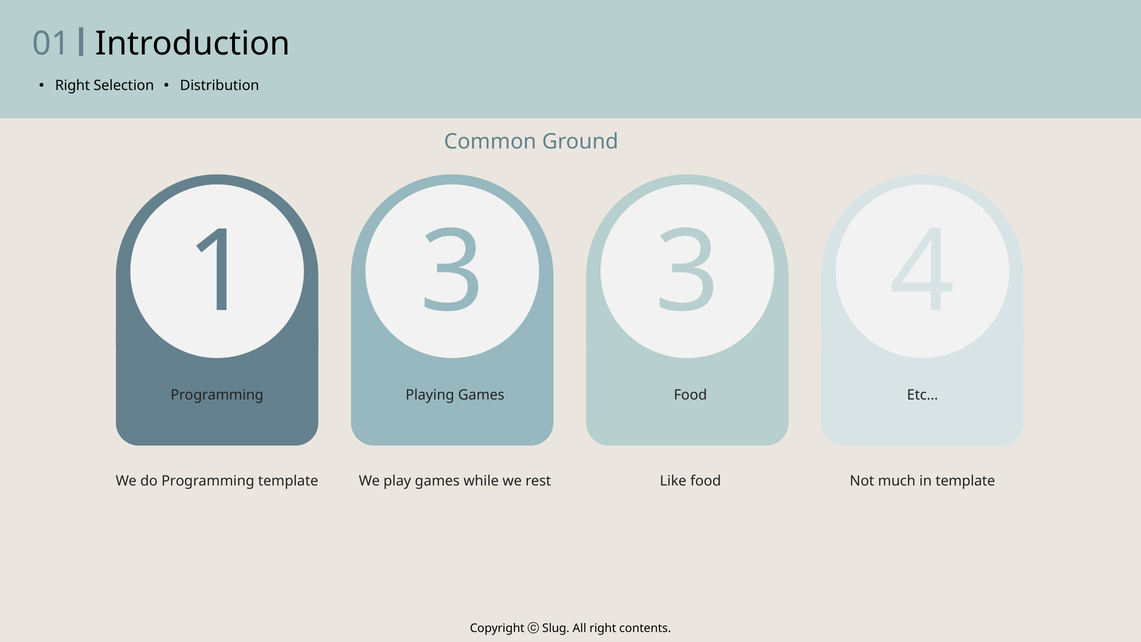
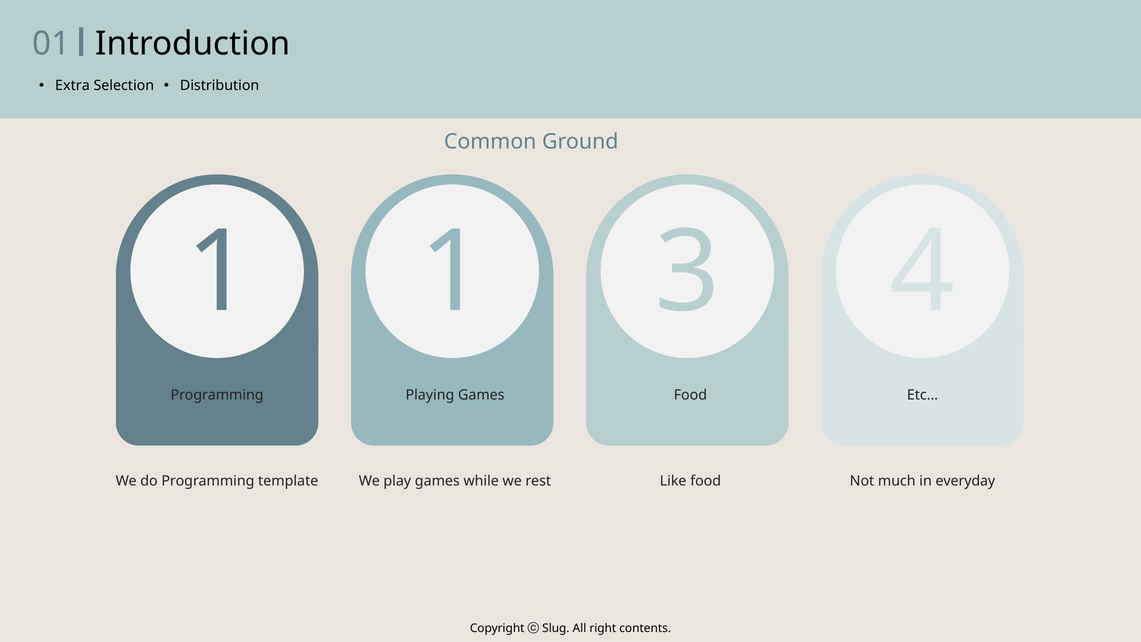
Right: Right -> Extra (72, 86)
1 3: 3 -> 1 (452, 273)
in template: template -> everyday (965, 481)
